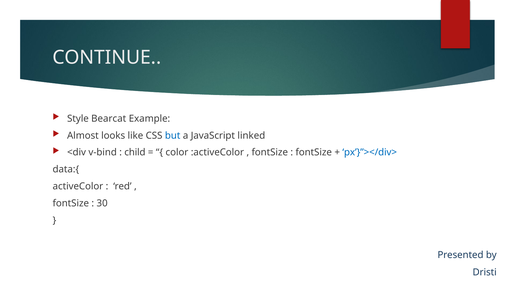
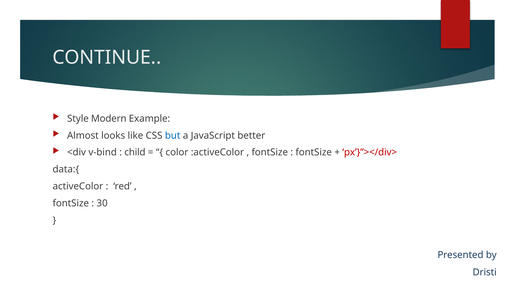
Bearcat: Bearcat -> Modern (109, 118)
linked: linked -> better (251, 135)
px’}”></div> colour: blue -> red (370, 152)
